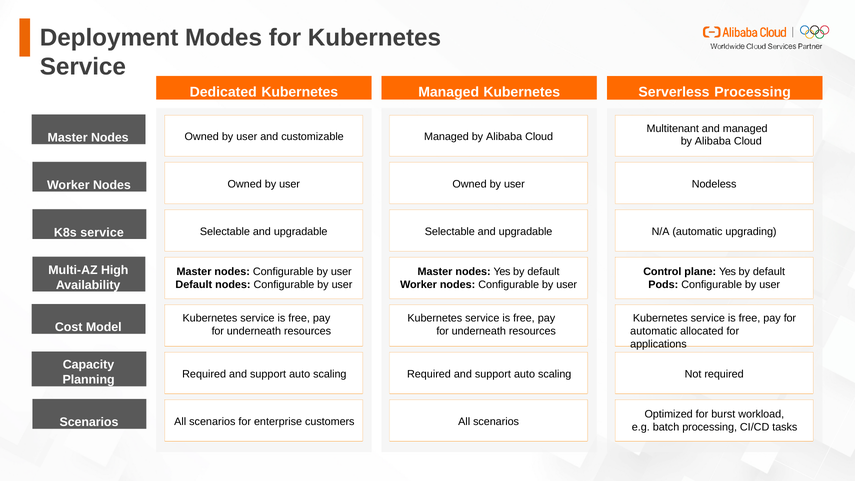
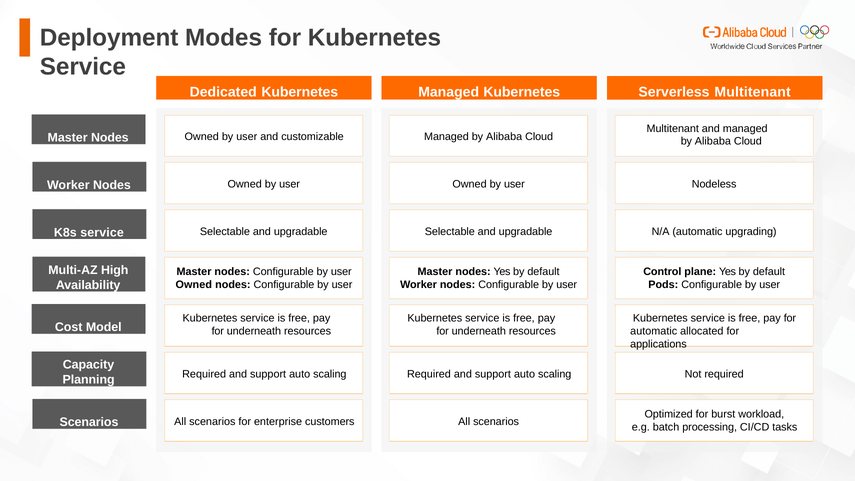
Serverless Processing: Processing -> Multitenant (753, 92)
Default: Default -> Owned (194, 285)
